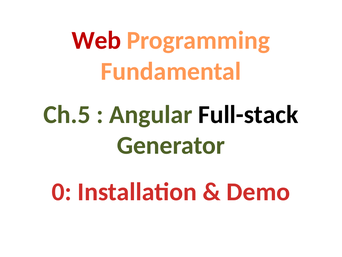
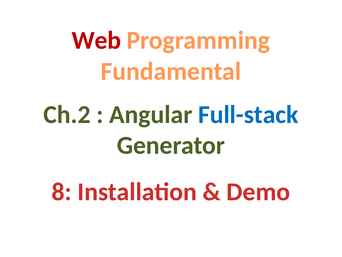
Ch.5: Ch.5 -> Ch.2 (67, 114)
Full-stack colour: black -> blue (248, 114)
0: 0 -> 8 (62, 192)
